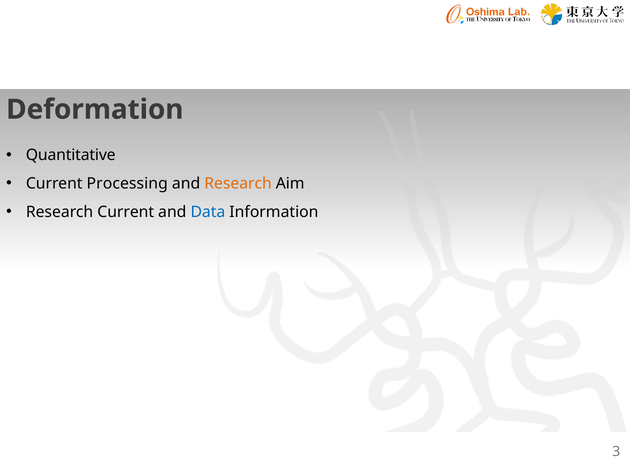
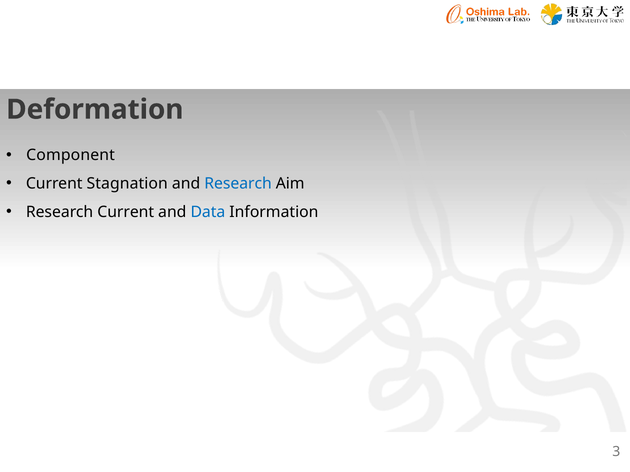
Quantitative: Quantitative -> Component (71, 155)
Processing: Processing -> Stagnation (127, 184)
Research colour: orange -> blue (238, 184)
